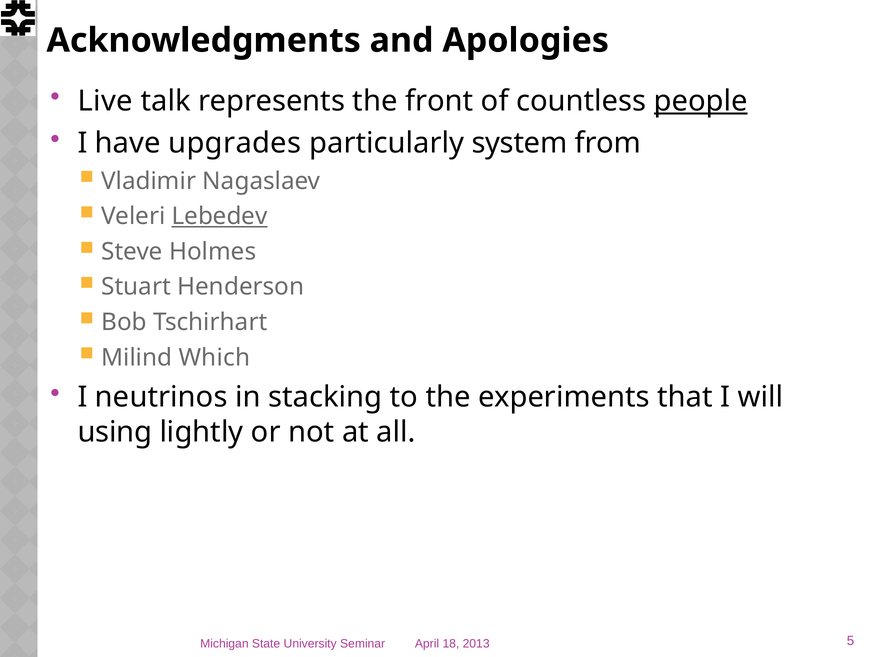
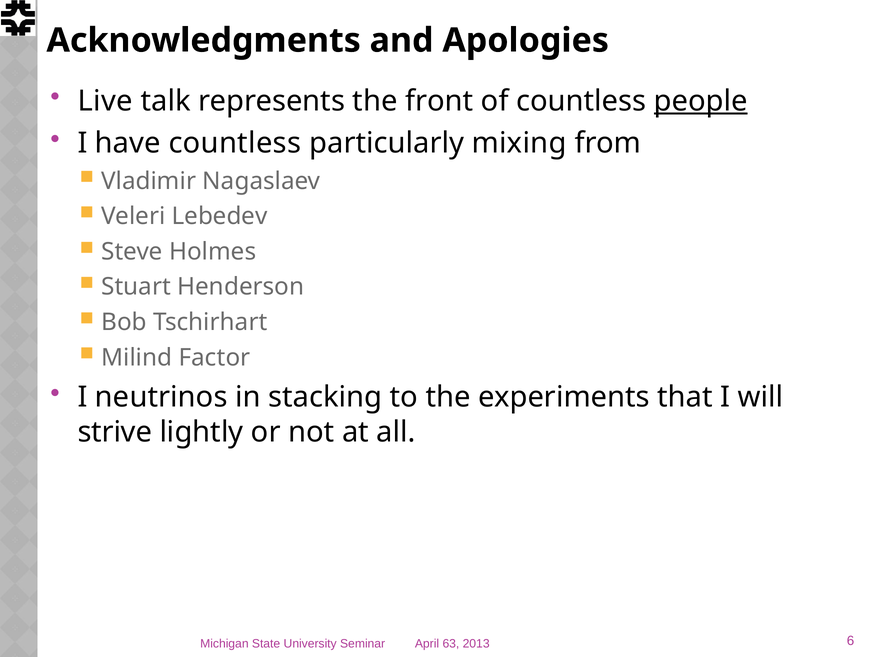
have upgrades: upgrades -> countless (235, 143)
system: system -> mixing (519, 143)
Lebedev underline: present -> none (220, 216)
Which: Which -> Factor (214, 357)
using: using -> strive (115, 432)
18: 18 -> 63 (451, 643)
5: 5 -> 6 (850, 640)
